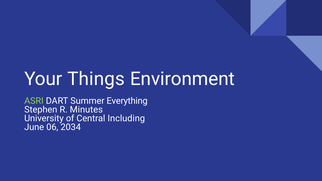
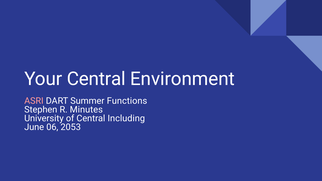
Your Things: Things -> Central (96, 79)
ASRI colour: light green -> pink (34, 101)
Everything: Everything -> Functions (127, 101)
2034: 2034 -> 2053 (71, 127)
